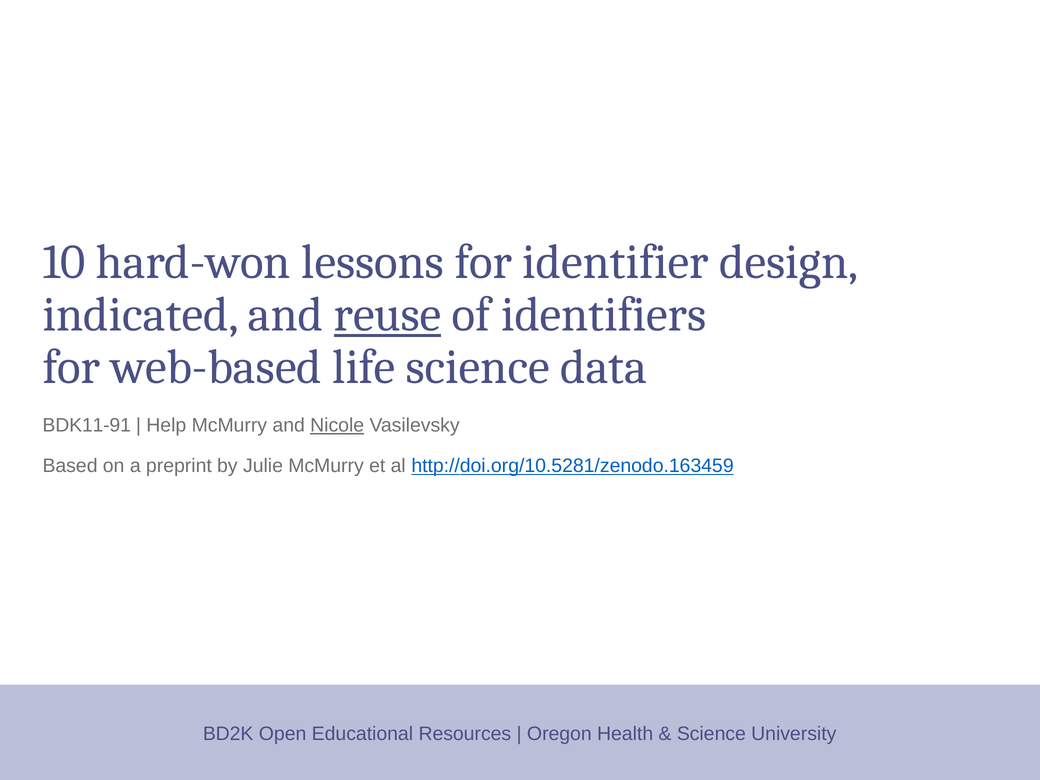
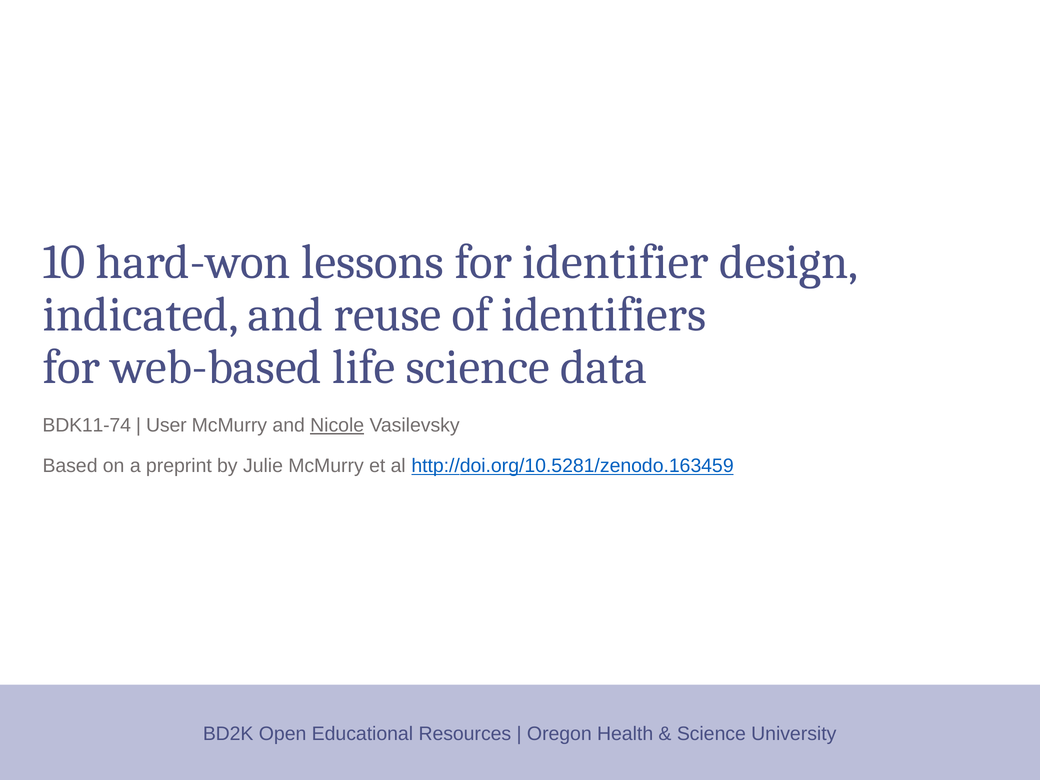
reuse underline: present -> none (388, 315)
BDK11-91: BDK11-91 -> BDK11-74 (87, 425)
Help: Help -> User (166, 425)
